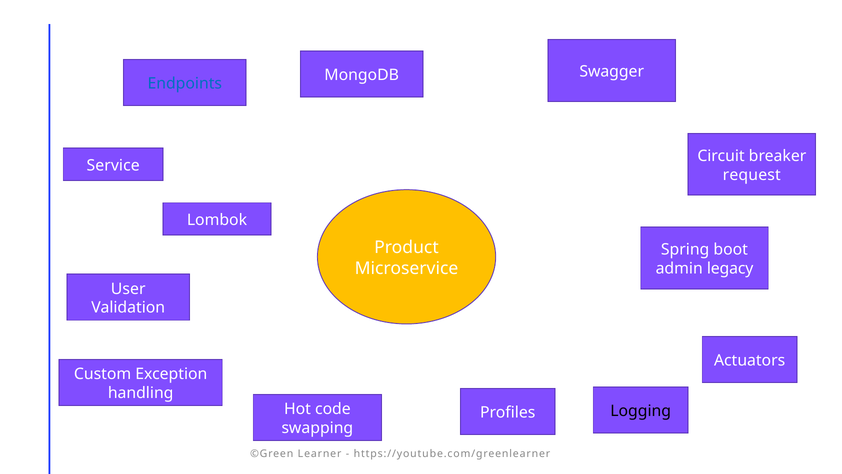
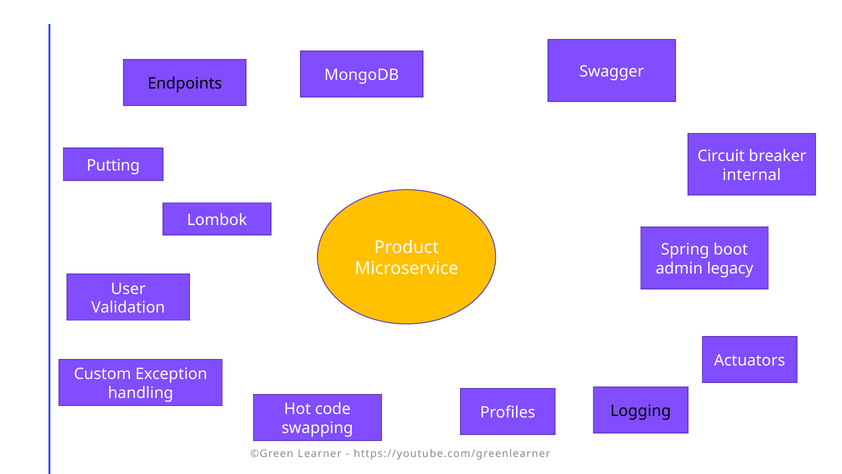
Endpoints colour: blue -> black (185, 83)
Service: Service -> Putting (113, 165)
request: request -> internal (752, 175)
